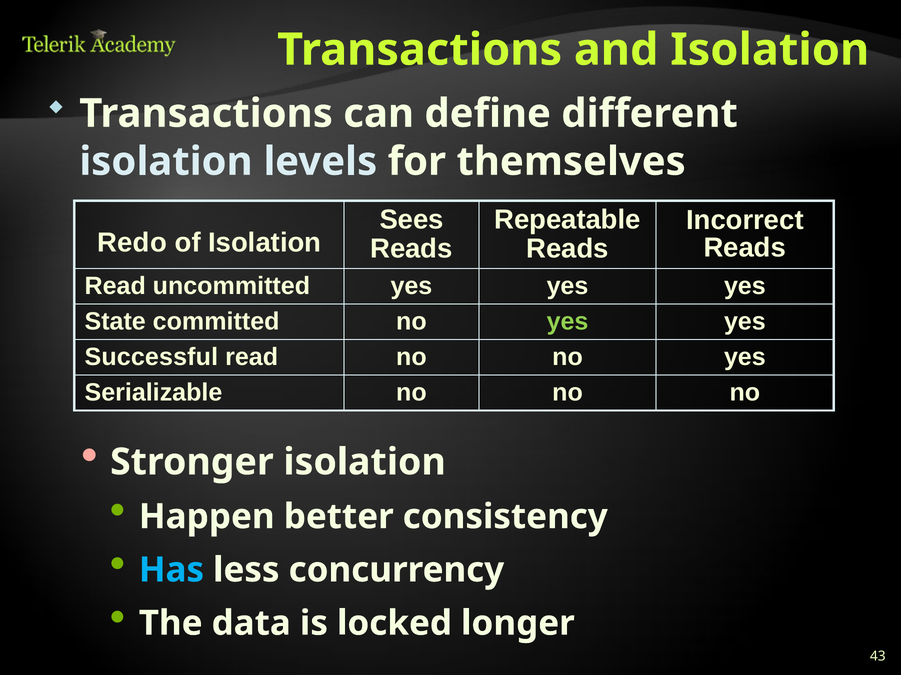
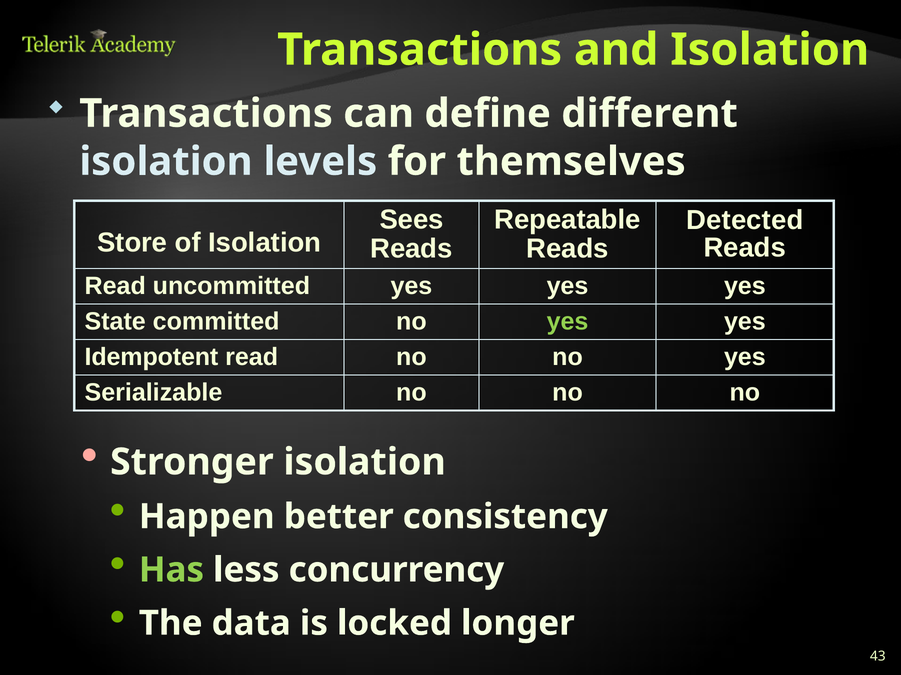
Incorrect: Incorrect -> Detected (745, 220)
Redo: Redo -> Store (132, 243)
Successful: Successful -> Idempotent (151, 357)
Has colour: light blue -> light green (171, 571)
